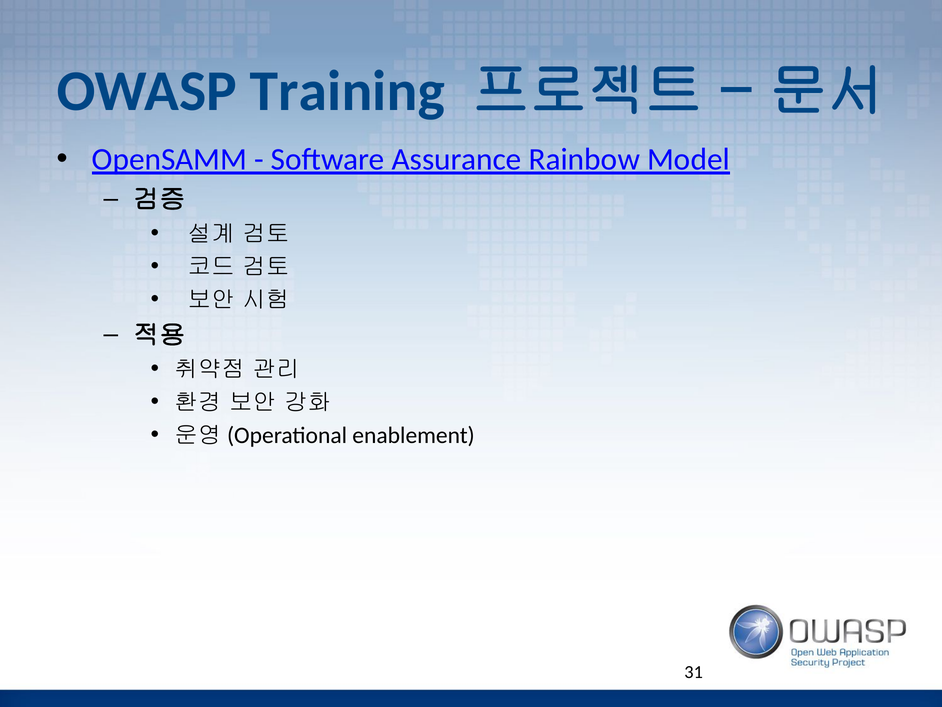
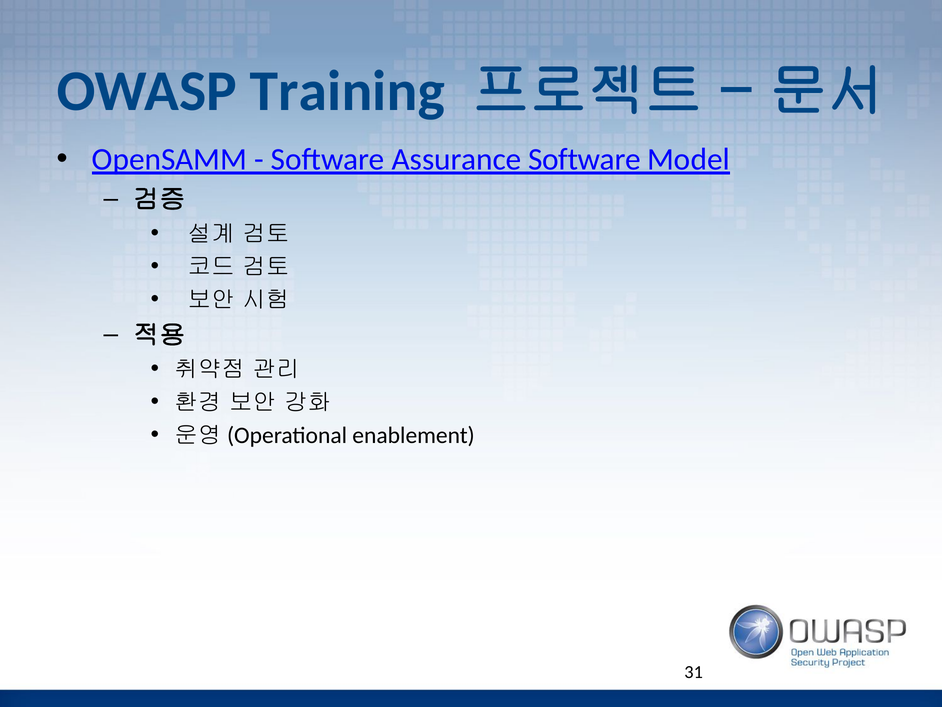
Assurance Rainbow: Rainbow -> Software (584, 159)
